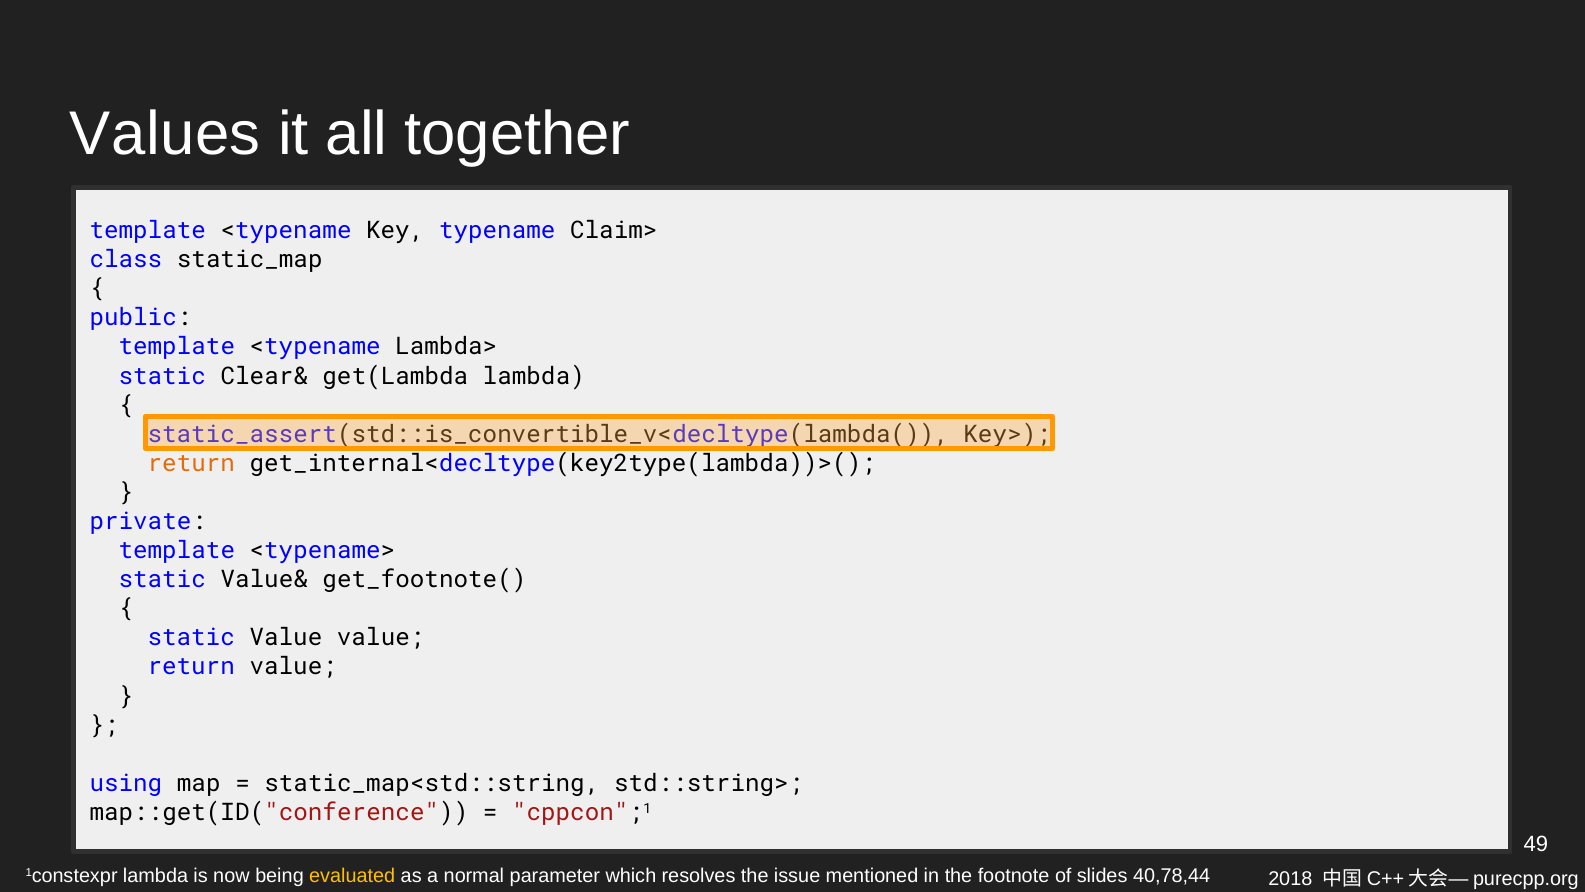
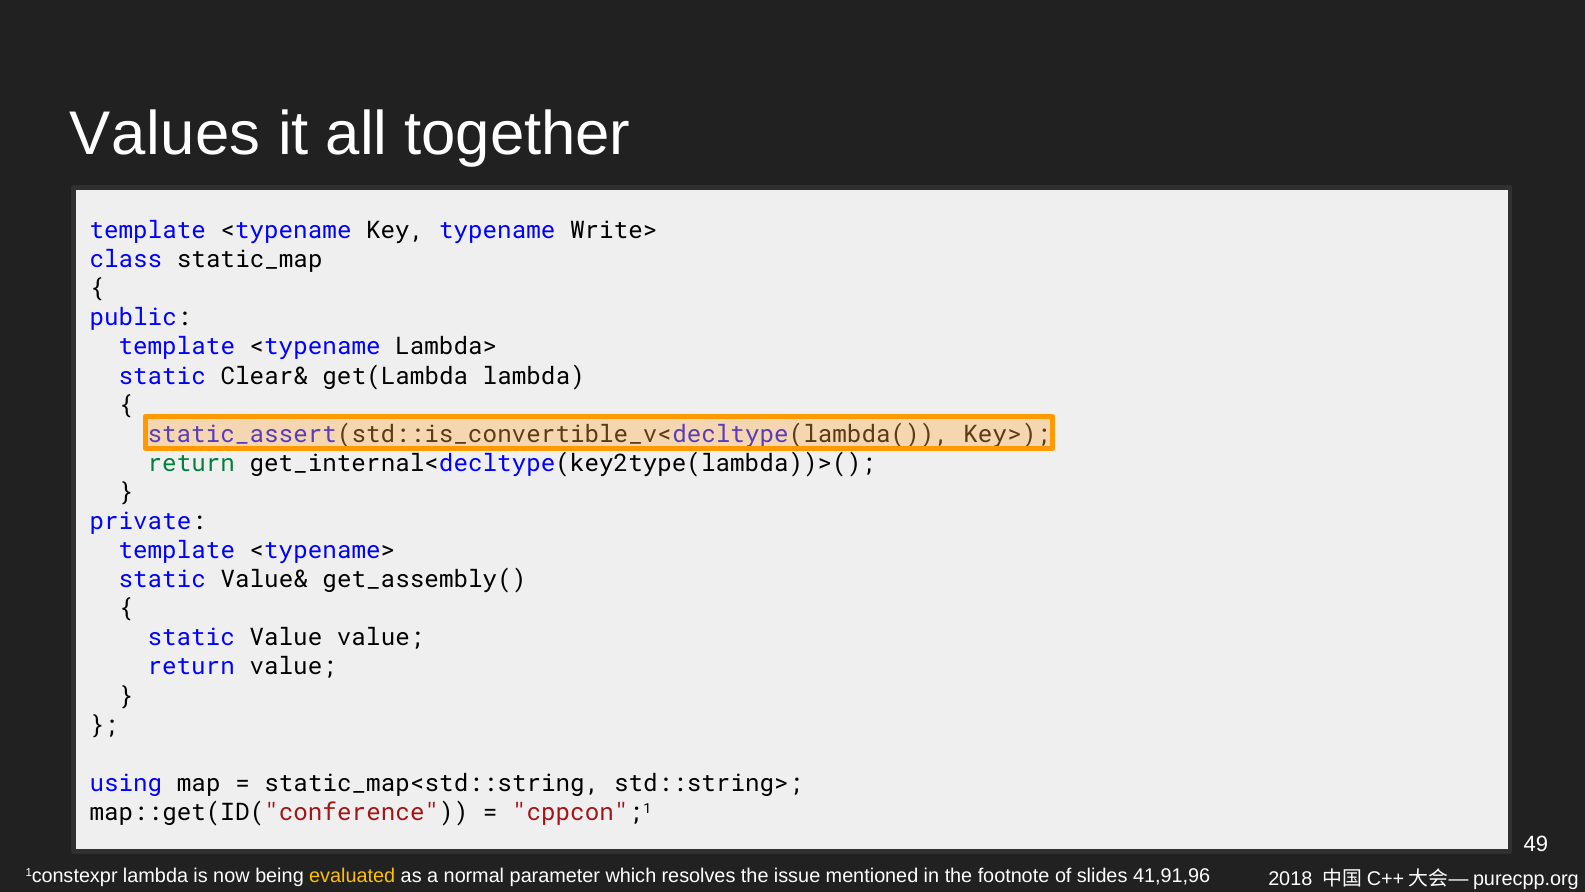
Claim>: Claim> -> Write> (614, 230)
return colour: orange -> green (191, 463)
get_footnote(: get_footnote( -> get_assembly( (424, 579)
40,78,44: 40,78,44 -> 41,91,96 (1172, 875)
